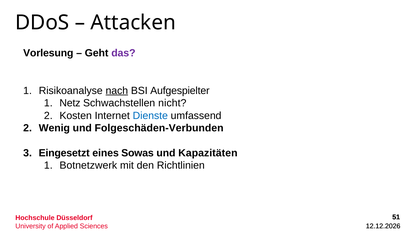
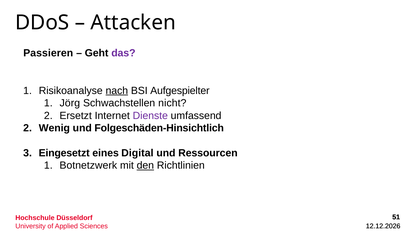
Vorlesung: Vorlesung -> Passieren (48, 53)
Netz: Netz -> Jörg (70, 103)
Kosten: Kosten -> Ersetzt (76, 115)
Dienste colour: blue -> purple (150, 115)
Folgeschäden-Verbunden: Folgeschäden-Verbunden -> Folgeschäden-Hinsichtlich (159, 128)
Sowas: Sowas -> Digital (137, 153)
Kapazitäten: Kapazitäten -> Ressourcen (208, 153)
den underline: none -> present (145, 165)
